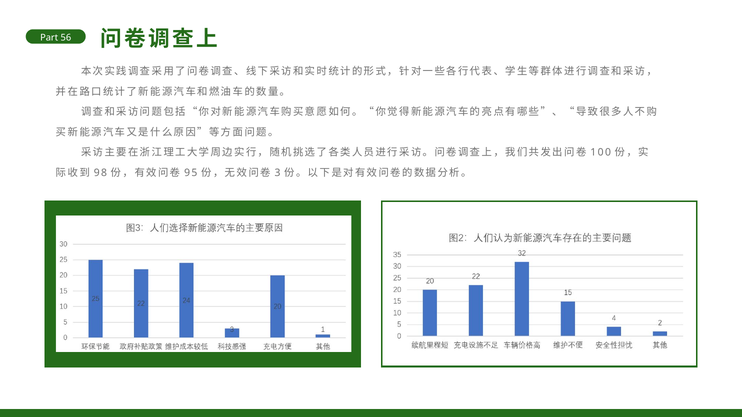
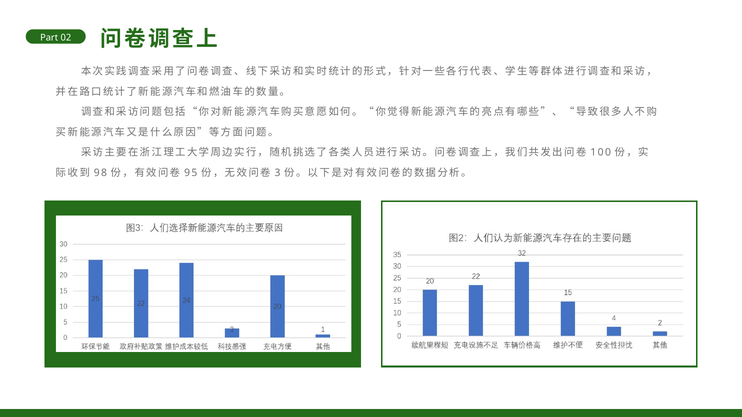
56: 56 -> 02 (66, 38)
